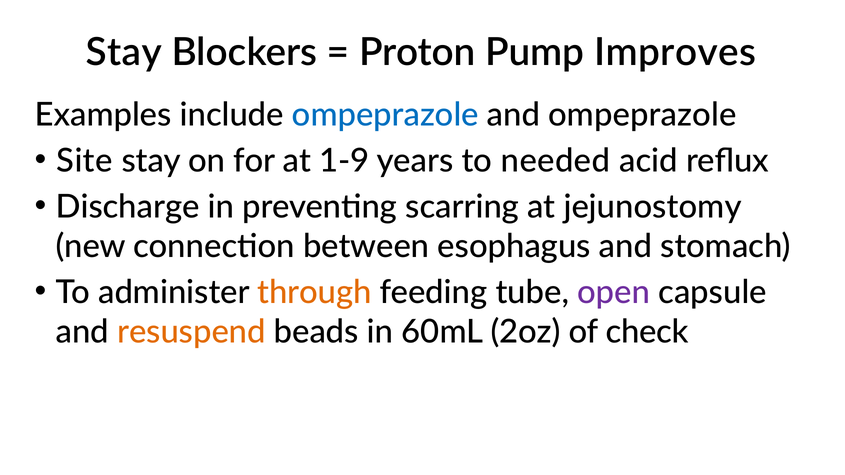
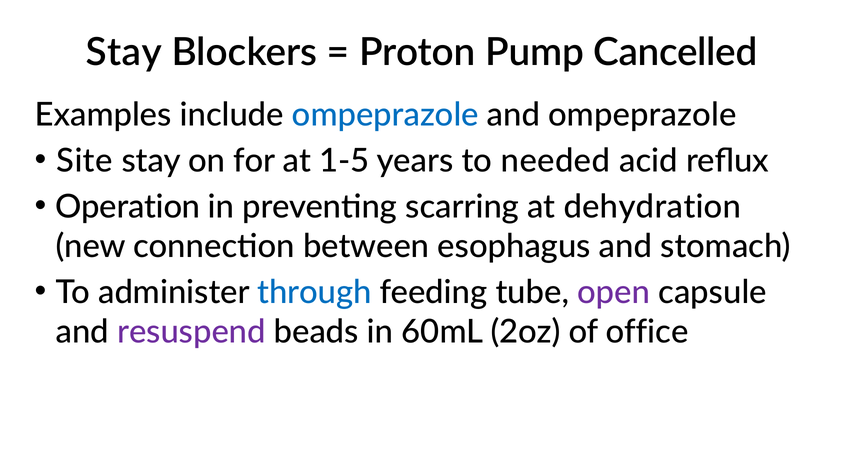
Improves: Improves -> Cancelled (675, 52)
1-9: 1-9 -> 1-5 (344, 161)
Discharge: Discharge -> Operation (128, 207)
jejunostomy: jejunostomy -> dehydration (652, 207)
through colour: orange -> blue (314, 293)
resuspend colour: orange -> purple (191, 332)
check: check -> office (647, 332)
